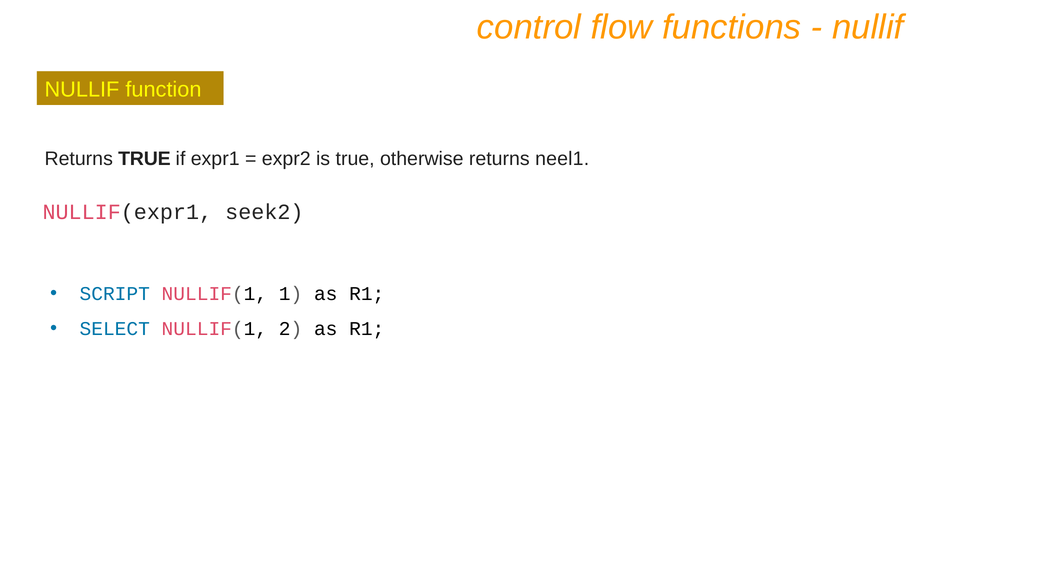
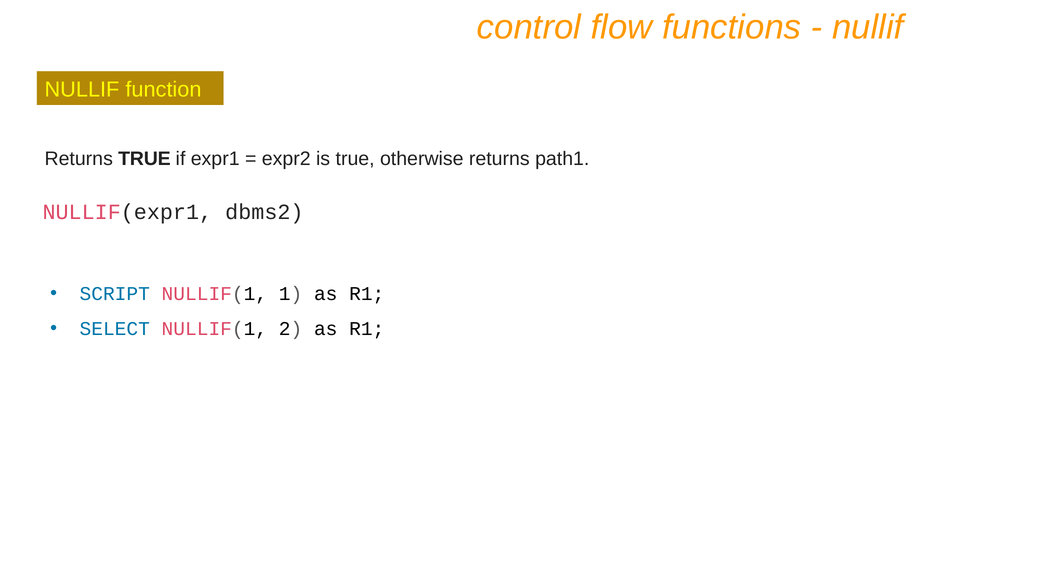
neel1: neel1 -> path1 (562, 159)
seek2: seek2 -> dbms2 (264, 212)
